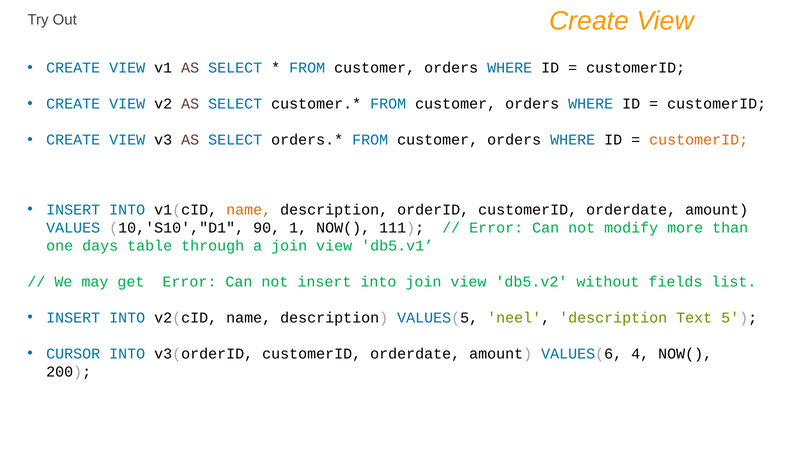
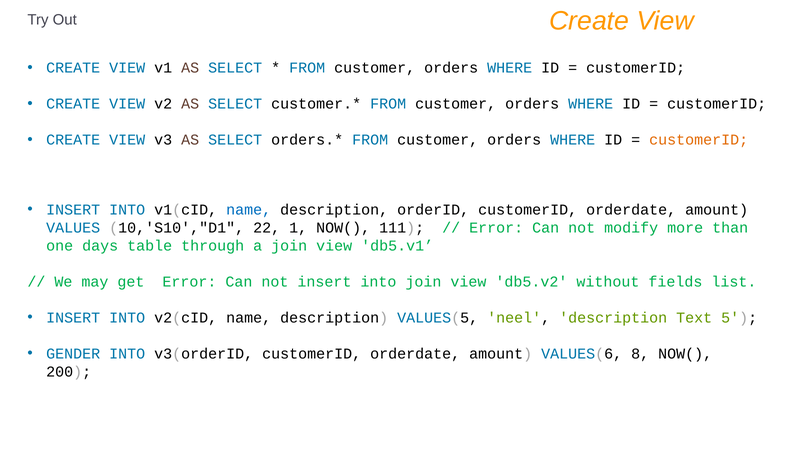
name colour: orange -> blue (249, 210)
90: 90 -> 22 (267, 228)
CURSOR: CURSOR -> GENDER (73, 354)
4: 4 -> 8 (640, 354)
